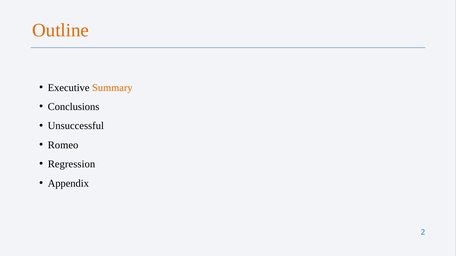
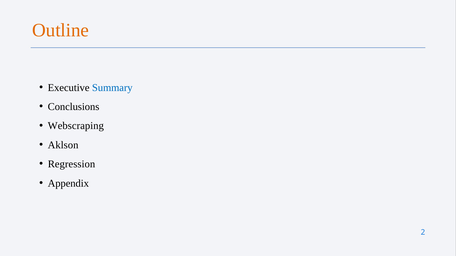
Summary colour: orange -> blue (112, 88)
Unsuccessful: Unsuccessful -> Webscraping (76, 126)
Romeo: Romeo -> Aklson (63, 145)
